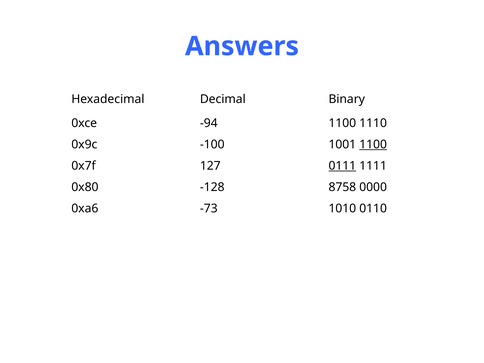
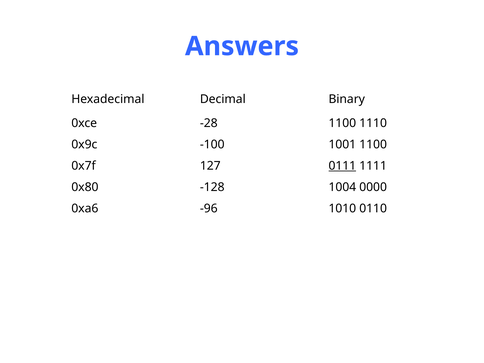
-94: -94 -> -28 (209, 123)
1100 underline: present -> none (373, 145)
8758: 8758 -> 1004 (342, 187)
-73: -73 -> -96 (209, 209)
